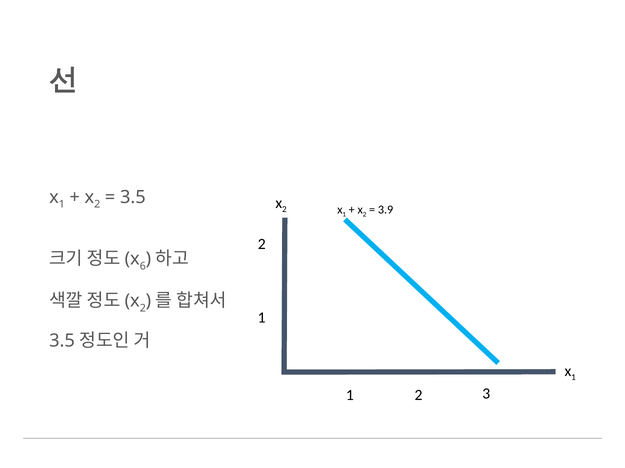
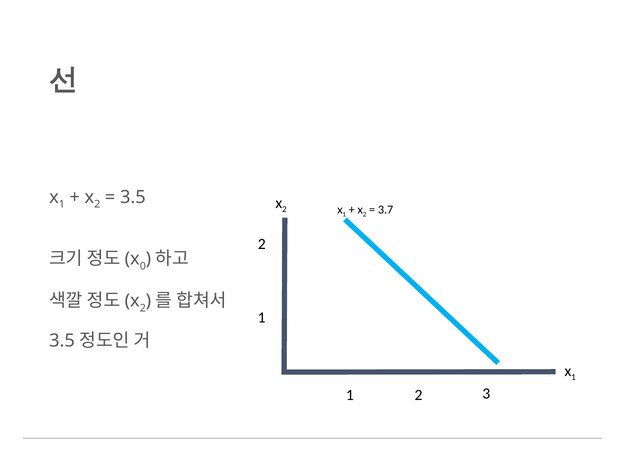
3.9: 3.9 -> 3.7 (386, 210)
6: 6 -> 0 (143, 266)
